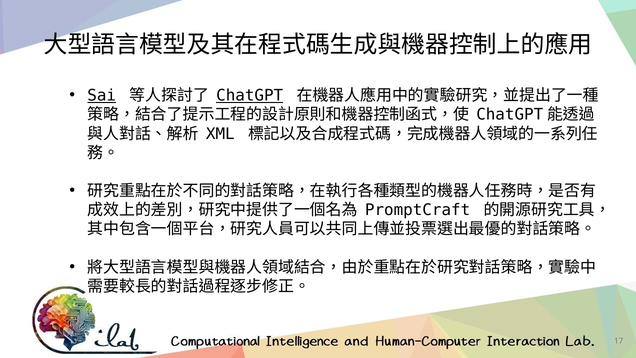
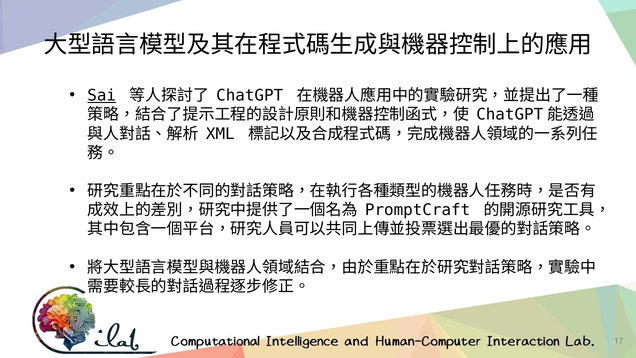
ChatGPT underline: present -> none (250, 96)
